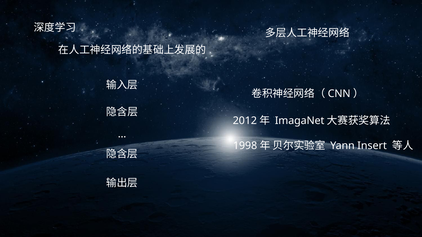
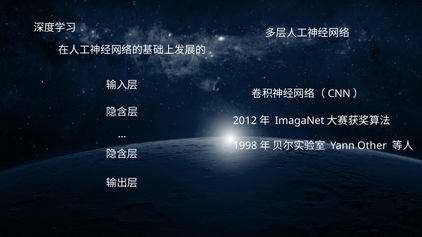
Insert: Insert -> Other (372, 146)
